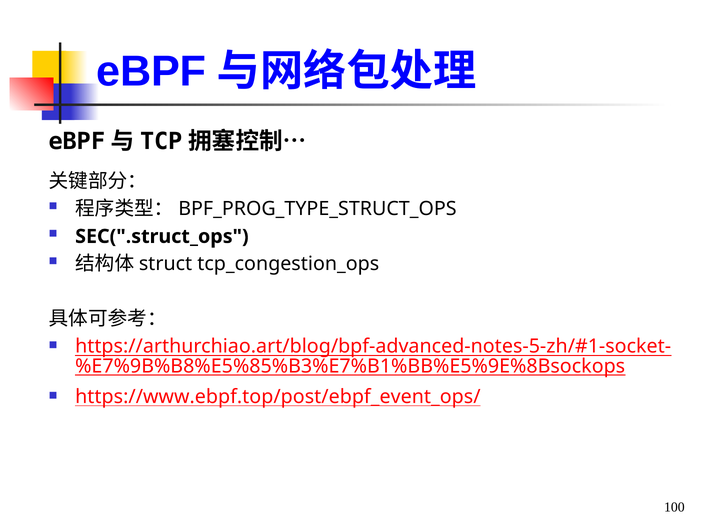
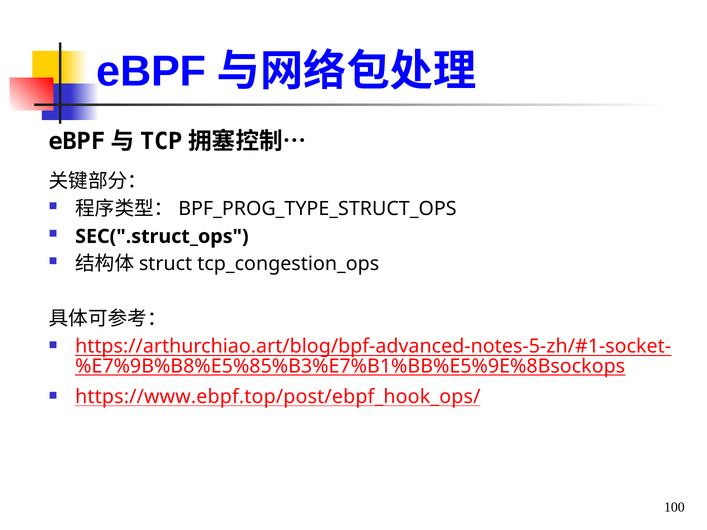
https://www.ebpf.top/post/ebpf_event_ops/: https://www.ebpf.top/post/ebpf_event_ops/ -> https://www.ebpf.top/post/ebpf_hook_ops/ (278, 397)
